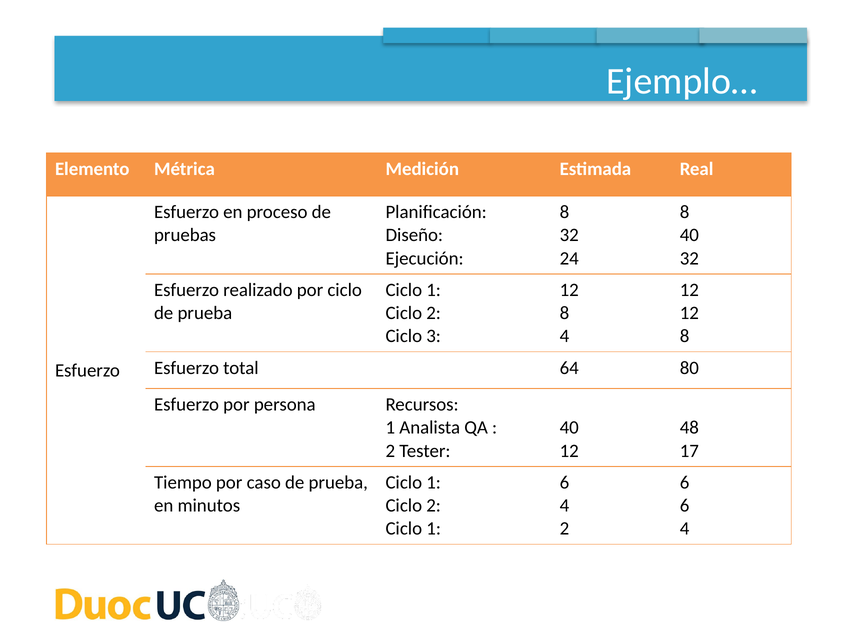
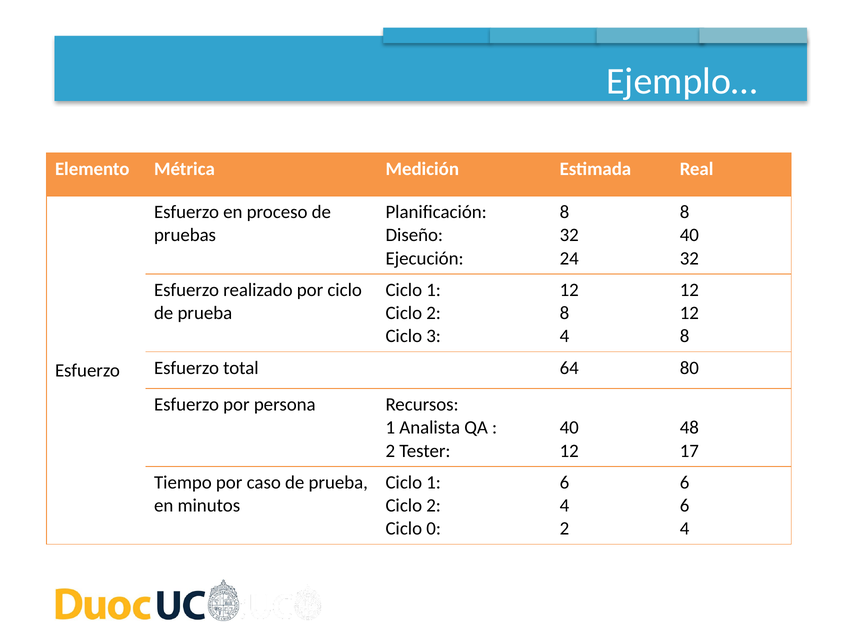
1: 1 -> 0 (434, 529)
